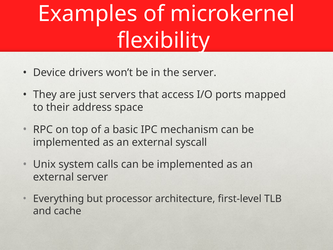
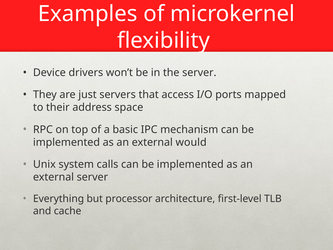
syscall: syscall -> would (191, 142)
